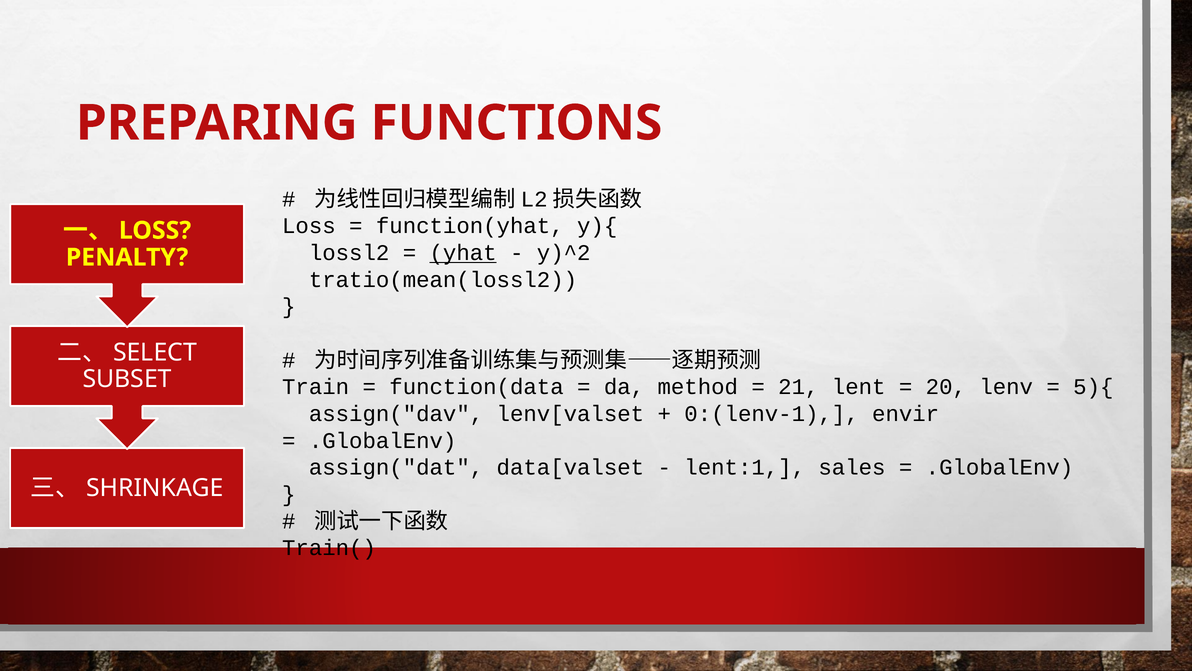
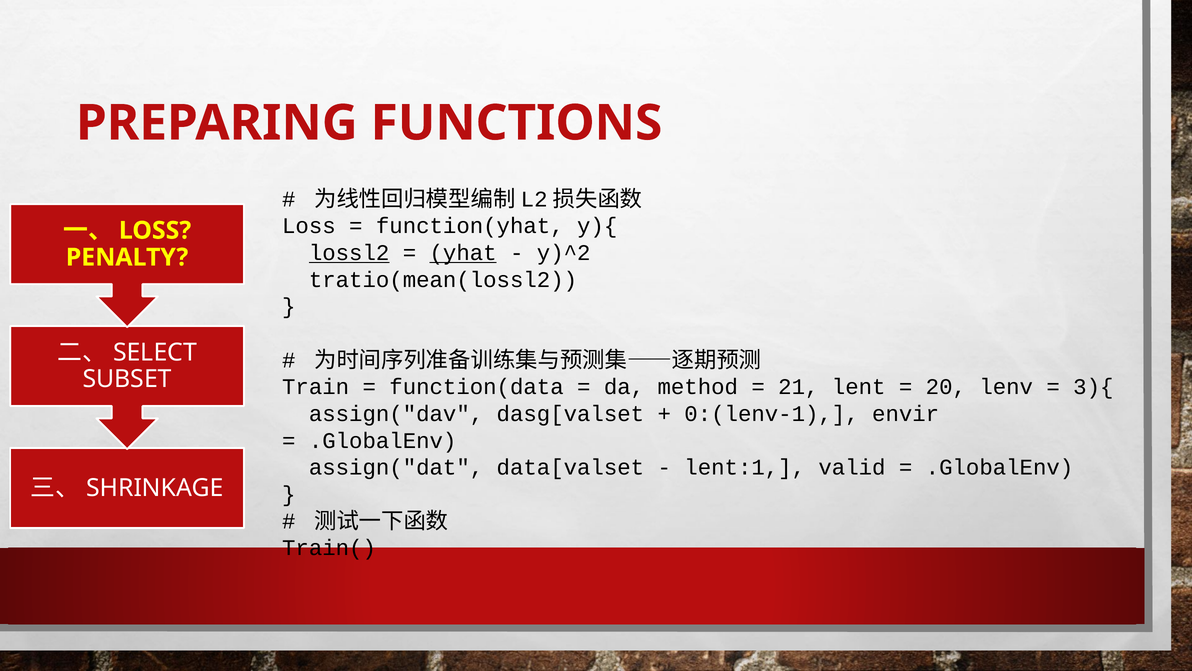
lossl2 underline: none -> present (349, 253)
5){: 5){ -> 3){ (1093, 387)
lenv[valset: lenv[valset -> dasg[valset (570, 414)
sales: sales -> valid (852, 467)
